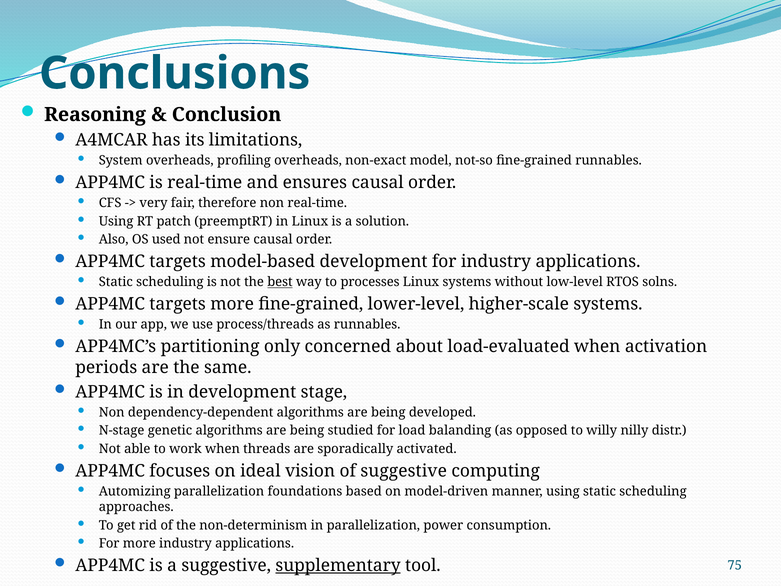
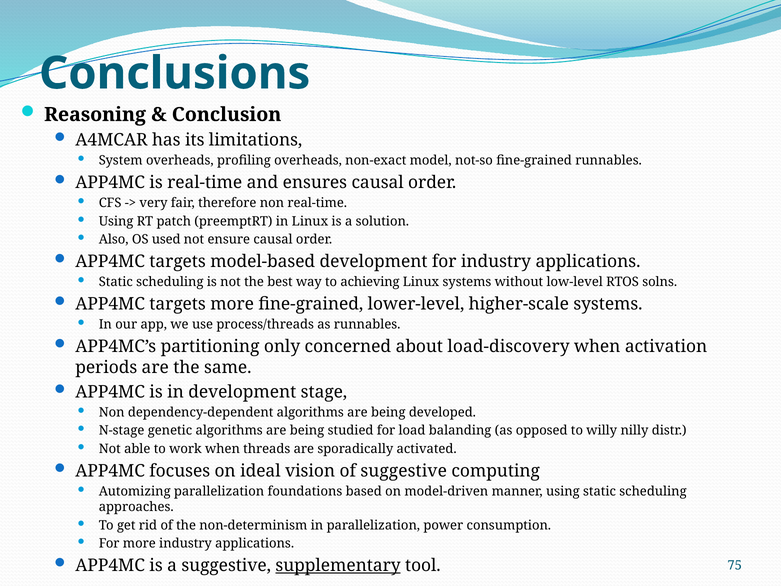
best underline: present -> none (280, 282)
processes: processes -> achieving (370, 282)
load-evaluated: load-evaluated -> load-discovery (509, 347)
